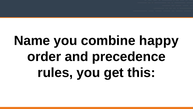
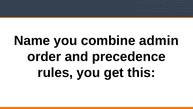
happy: happy -> admin (159, 41)
